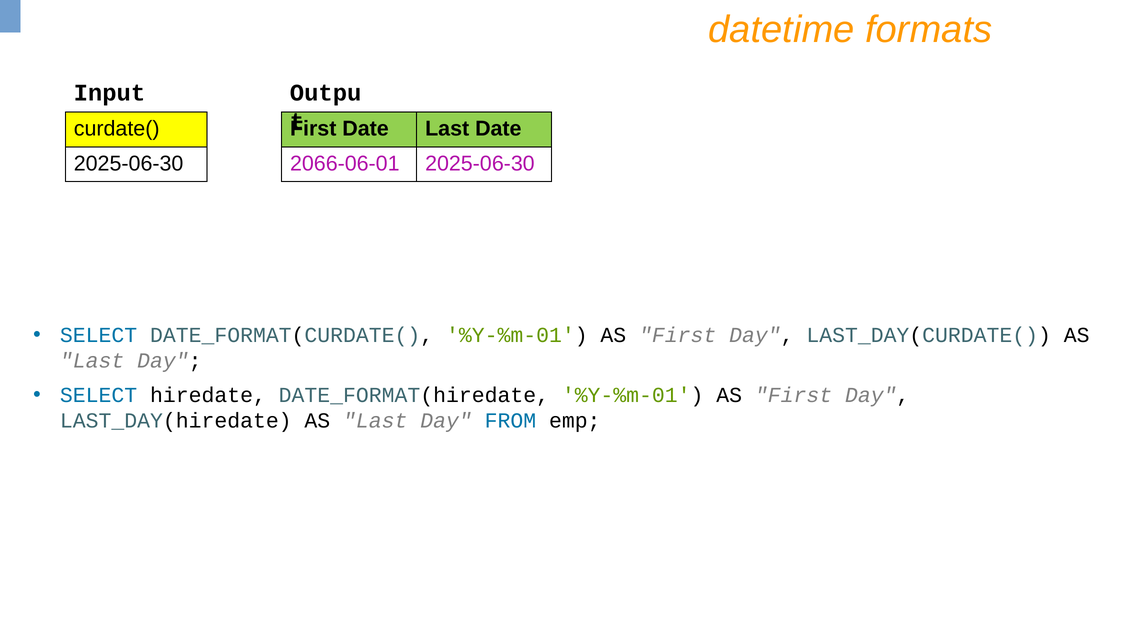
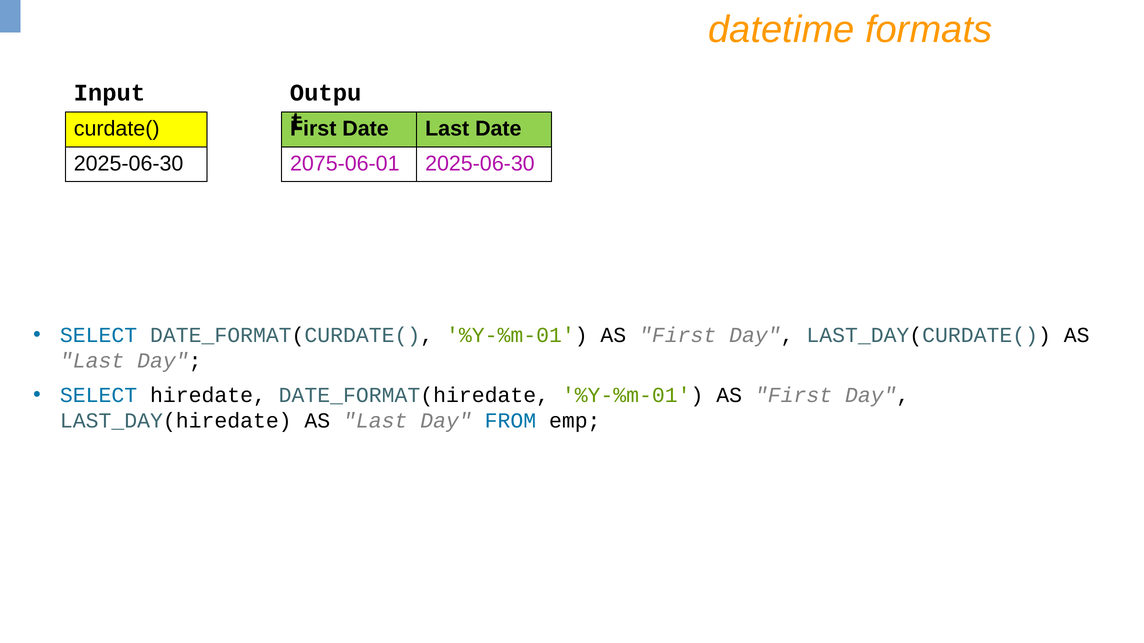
2066-06-01: 2066-06-01 -> 2075-06-01 (345, 164)
